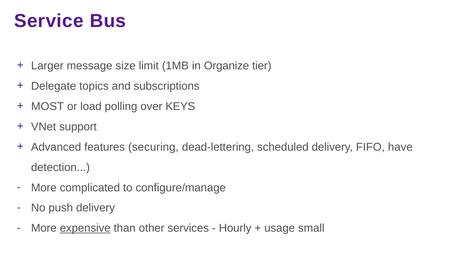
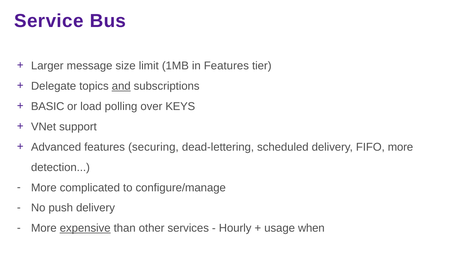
in Organize: Organize -> Features (226, 66)
and underline: none -> present (121, 86)
MOST: MOST -> BASIC (48, 106)
FIFO have: have -> more (400, 147)
small: small -> when (311, 228)
